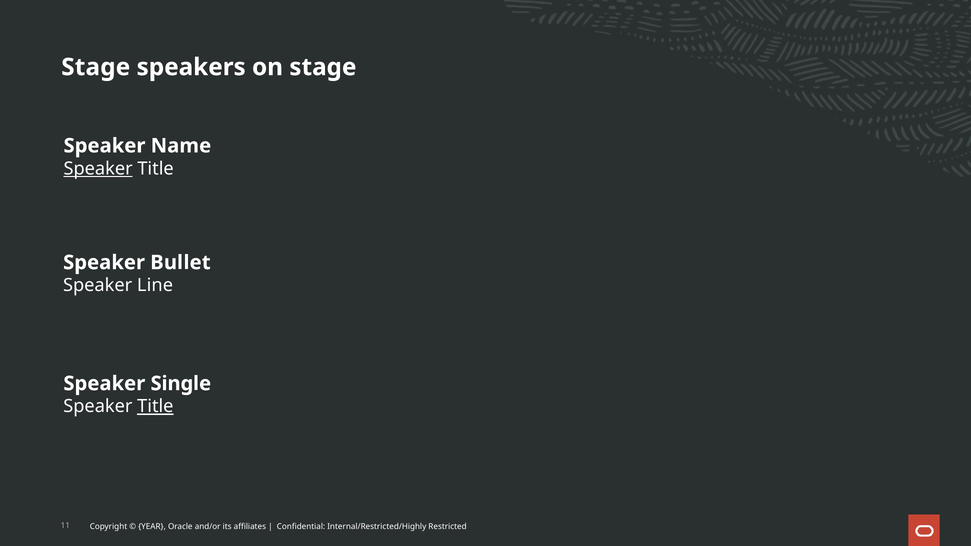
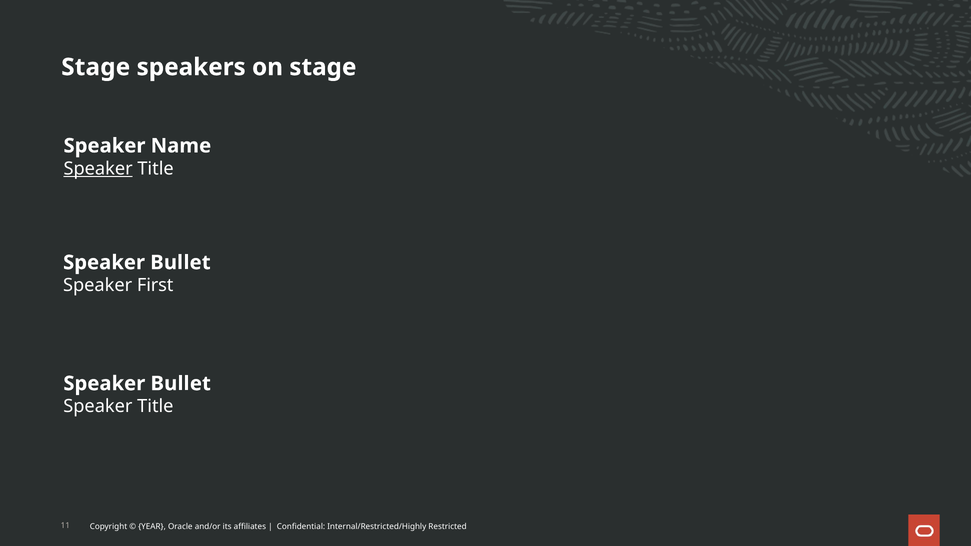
Line: Line -> First (155, 285)
Single: Single -> Bullet (181, 384)
Title underline: present -> none (155, 407)
